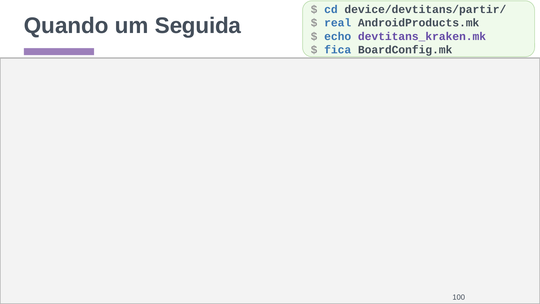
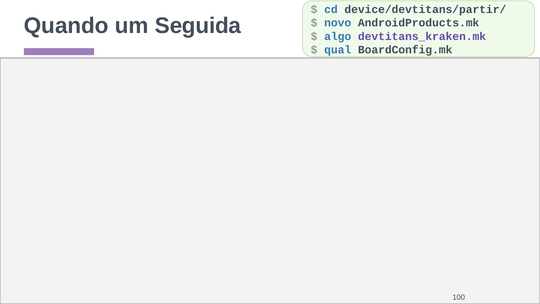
real: real -> novo (338, 23)
echo: echo -> algo (338, 36)
fica: fica -> qual (338, 50)
